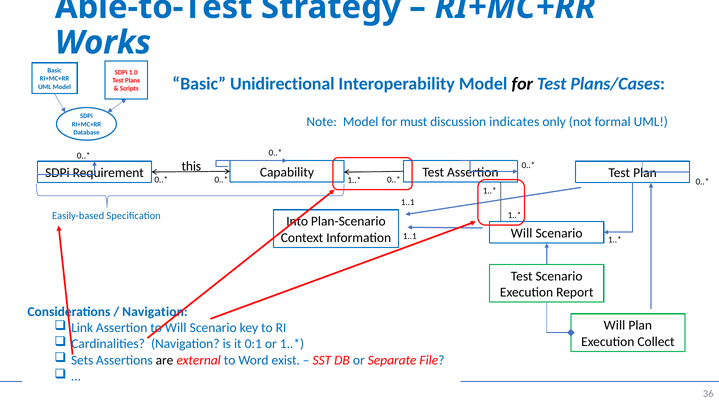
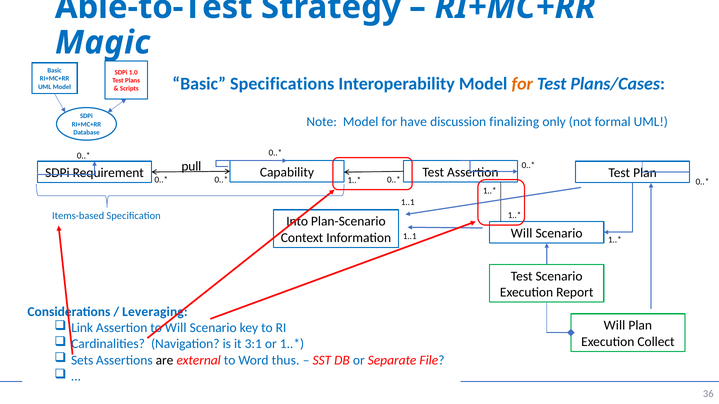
Works: Works -> Magic (103, 43)
Unidirectional: Unidirectional -> Specifications (282, 84)
for colour: black -> orange (522, 84)
must: must -> have (414, 122)
indicates: indicates -> finalizing (514, 122)
this: this -> pull (191, 167)
Easily-based: Easily-based -> Items-based (78, 216)
Navigation: Navigation -> Leveraging (155, 312)
0:1: 0:1 -> 3:1 (253, 344)
exist: exist -> thus (286, 361)
